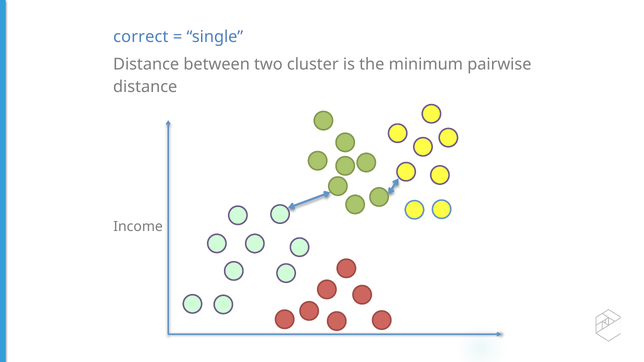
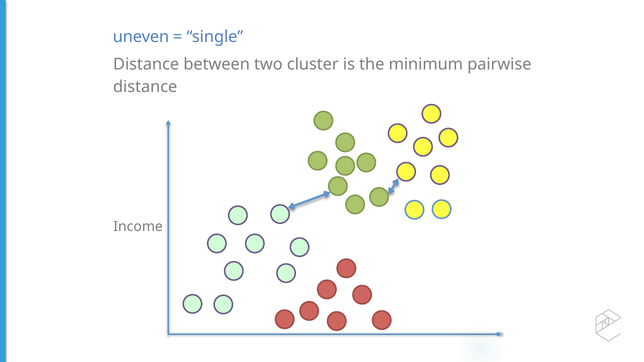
correct: correct -> uneven (141, 37)
